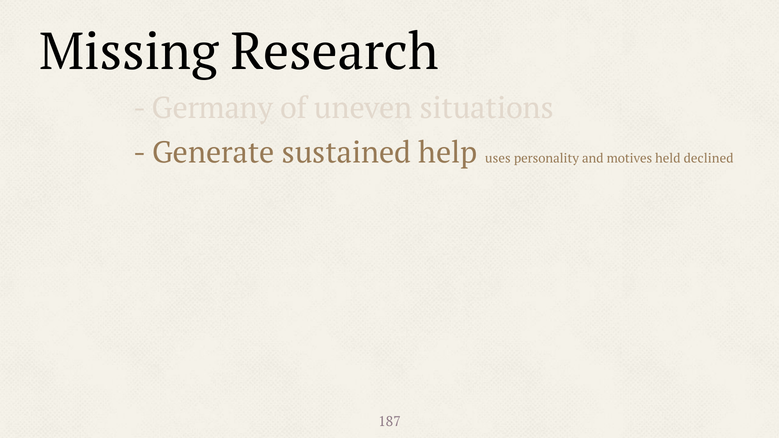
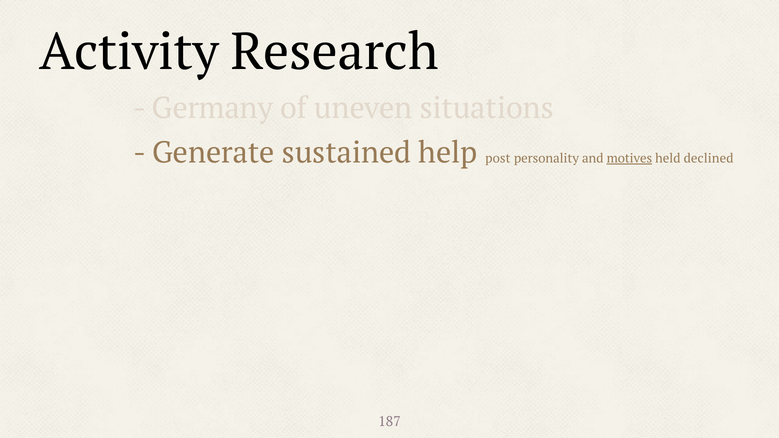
Missing: Missing -> Activity (129, 52)
uses: uses -> post (498, 158)
motives underline: none -> present (629, 158)
